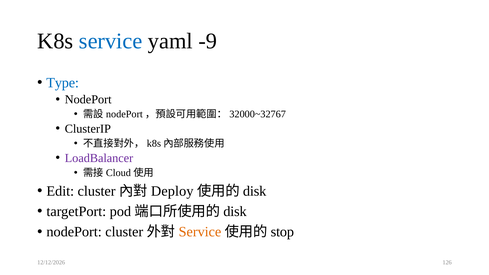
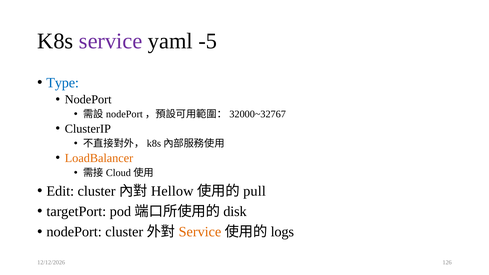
service colour: blue -> purple (111, 41)
-9: -9 -> -5 (208, 41)
LoadBalancer colour: purple -> orange (99, 158)
Deploy: Deploy -> Hellow (172, 191)
disk: disk -> pull (255, 191)
stop: stop -> logs (282, 232)
